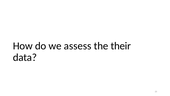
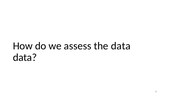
the their: their -> data (121, 46)
